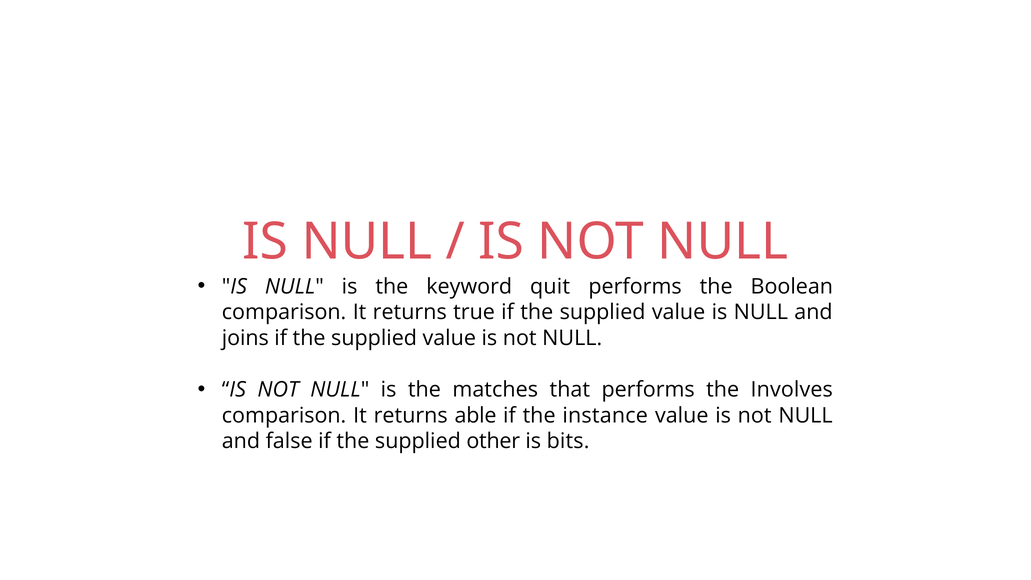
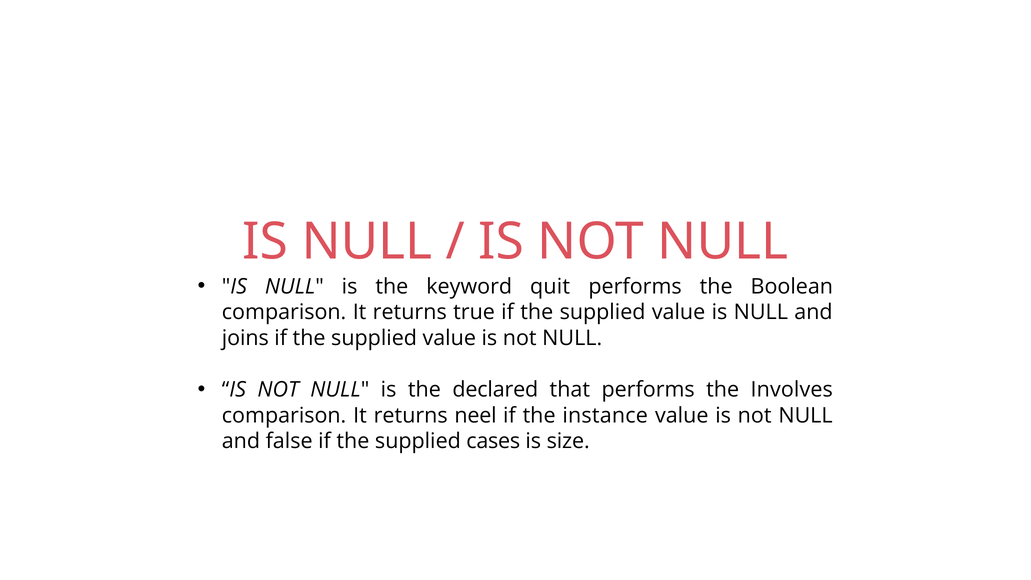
matches: matches -> declared (495, 390)
able: able -> neel (476, 415)
other: other -> cases (493, 441)
bits: bits -> size (568, 441)
